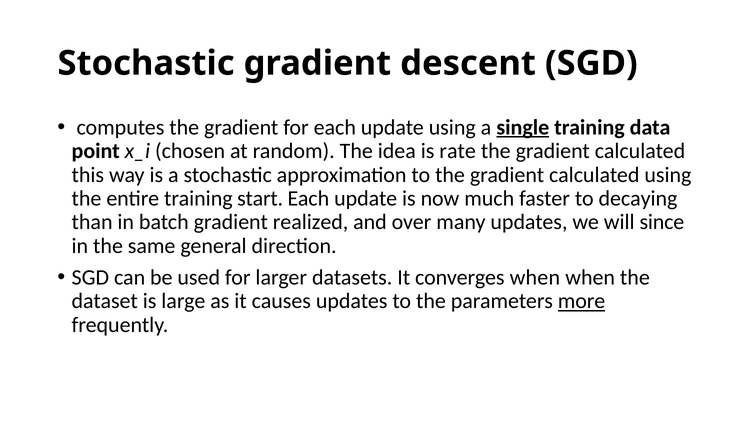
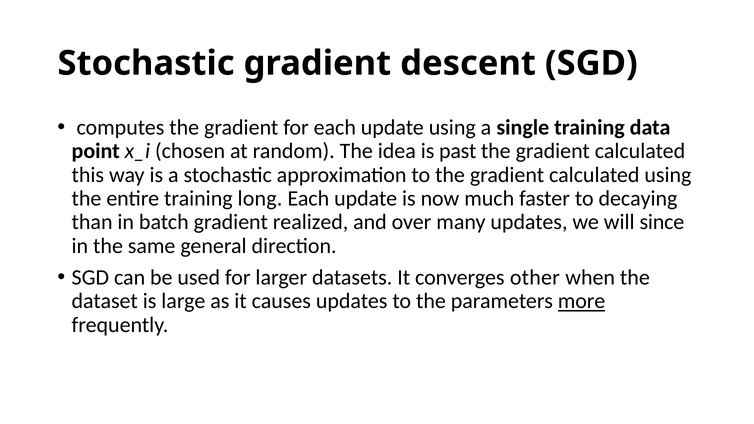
single underline: present -> none (523, 127)
rate: rate -> past (458, 151)
start: start -> long (260, 199)
converges when: when -> other (535, 278)
